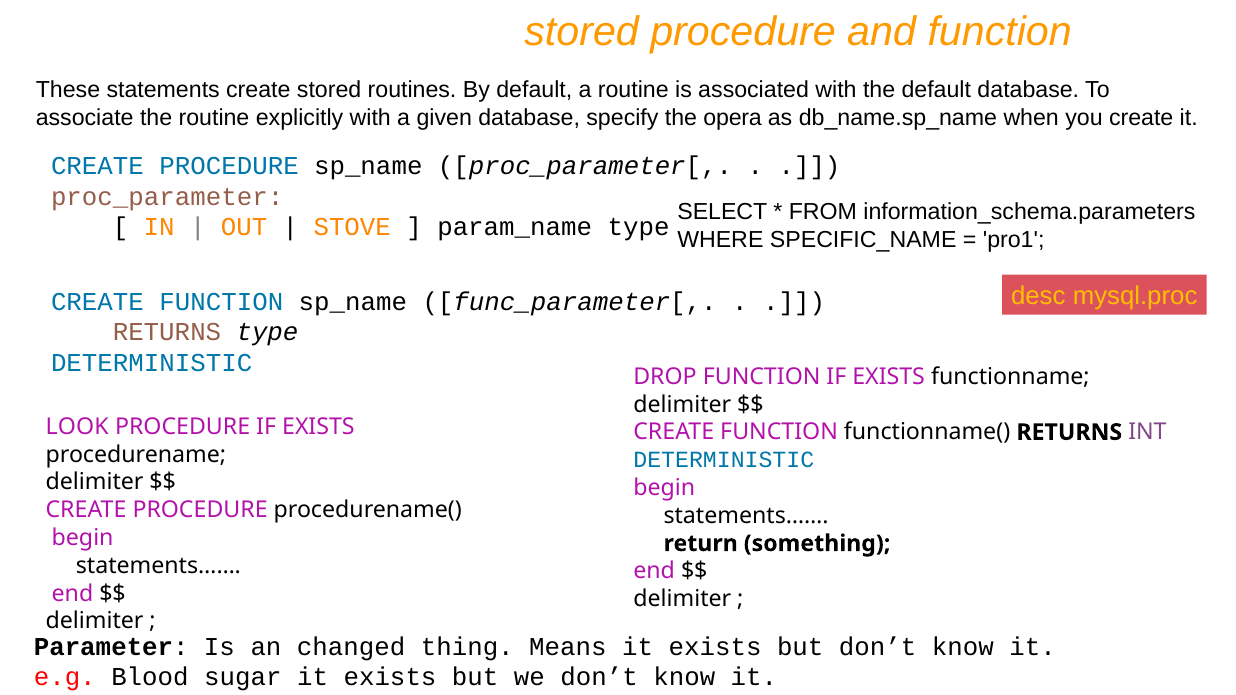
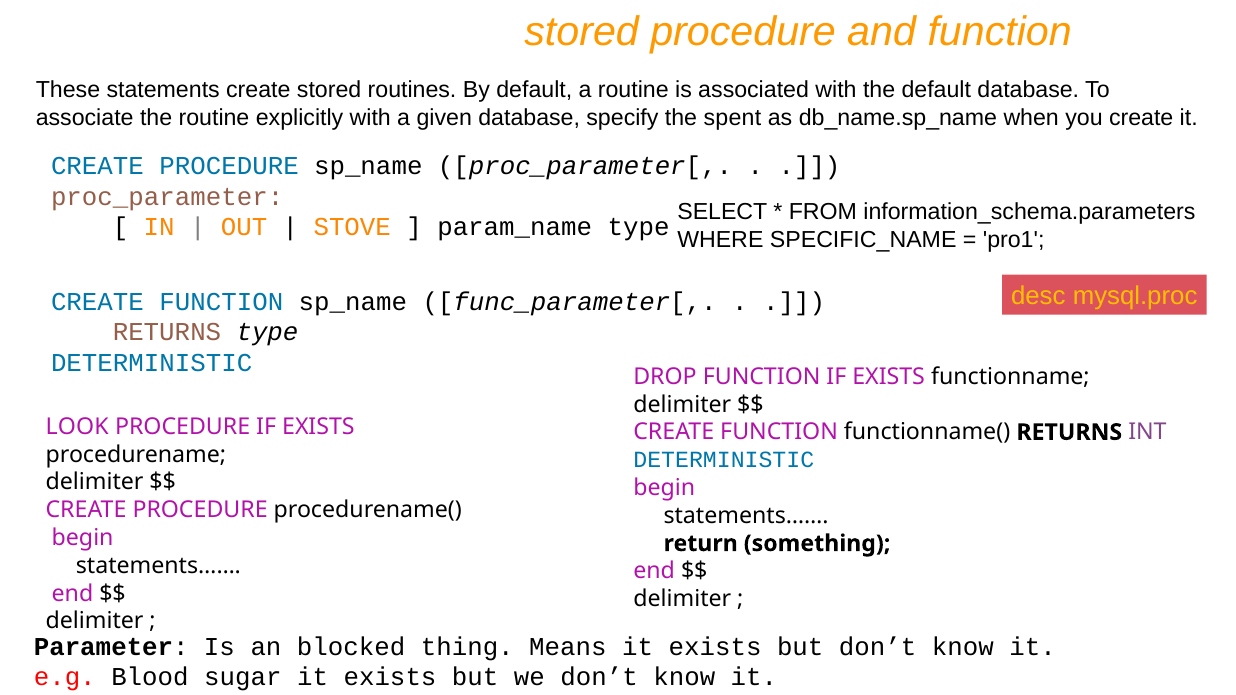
opera: opera -> spent (732, 118)
changed: changed -> blocked (351, 647)
